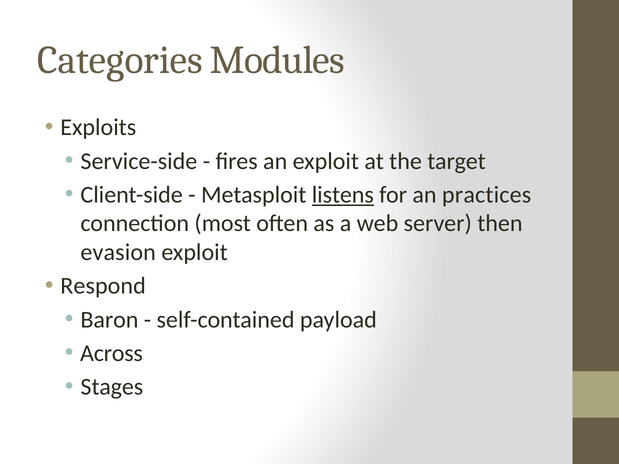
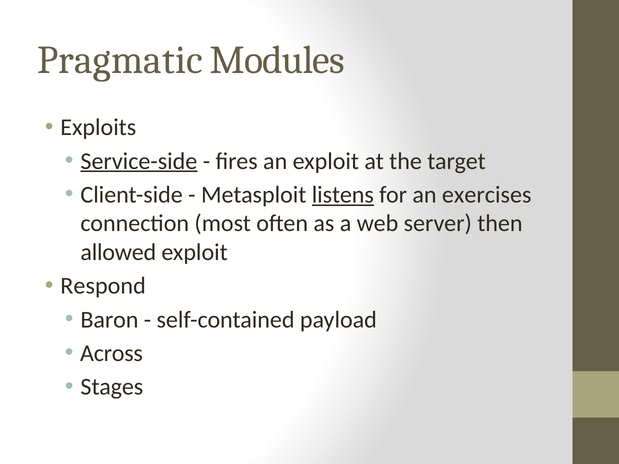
Categories: Categories -> Pragmatic (120, 60)
Service-side underline: none -> present (139, 161)
practices: practices -> exercises (487, 195)
evasion: evasion -> allowed (118, 252)
